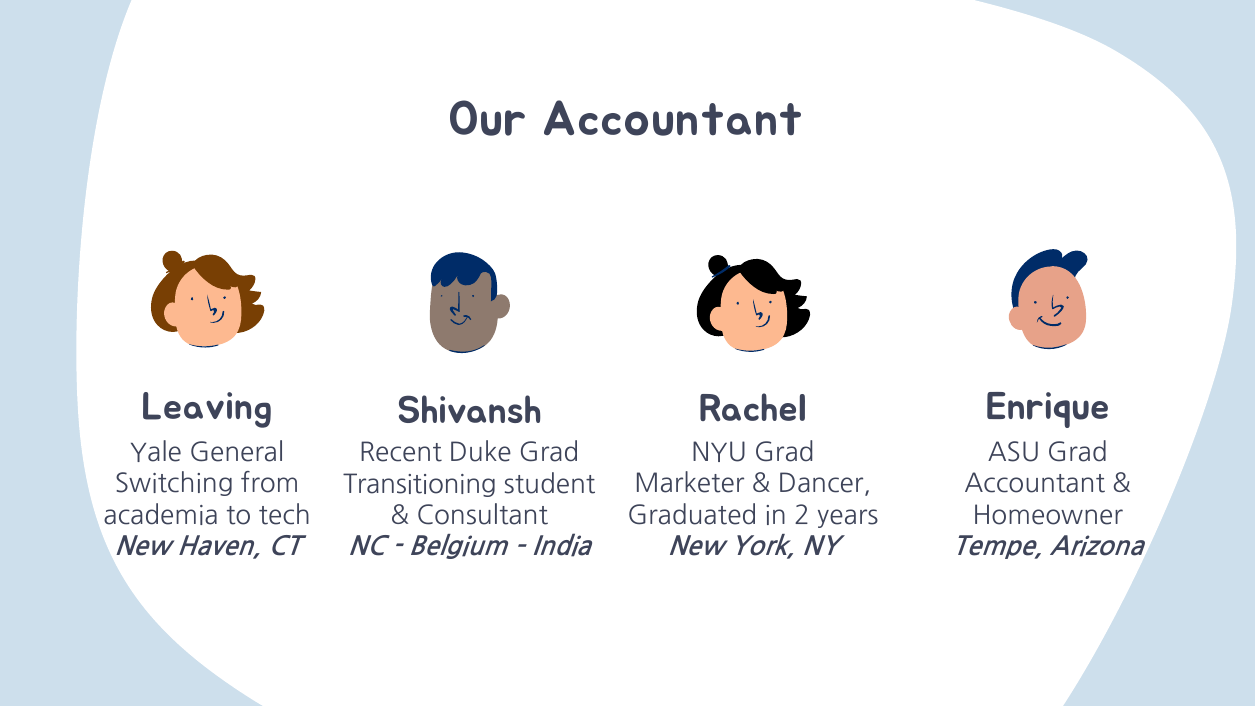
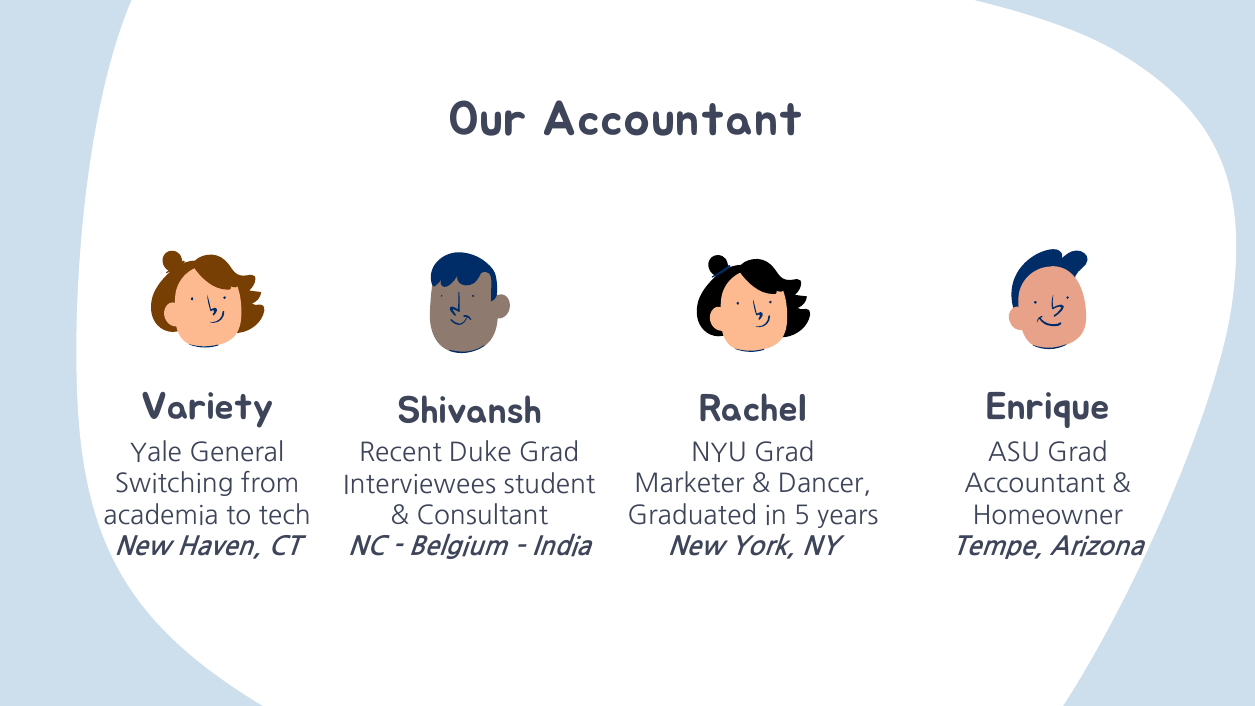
Leaving: Leaving -> Variety (207, 406)
Transitioning: Transitioning -> Interviewees (420, 484)
2: 2 -> 5 (802, 516)
